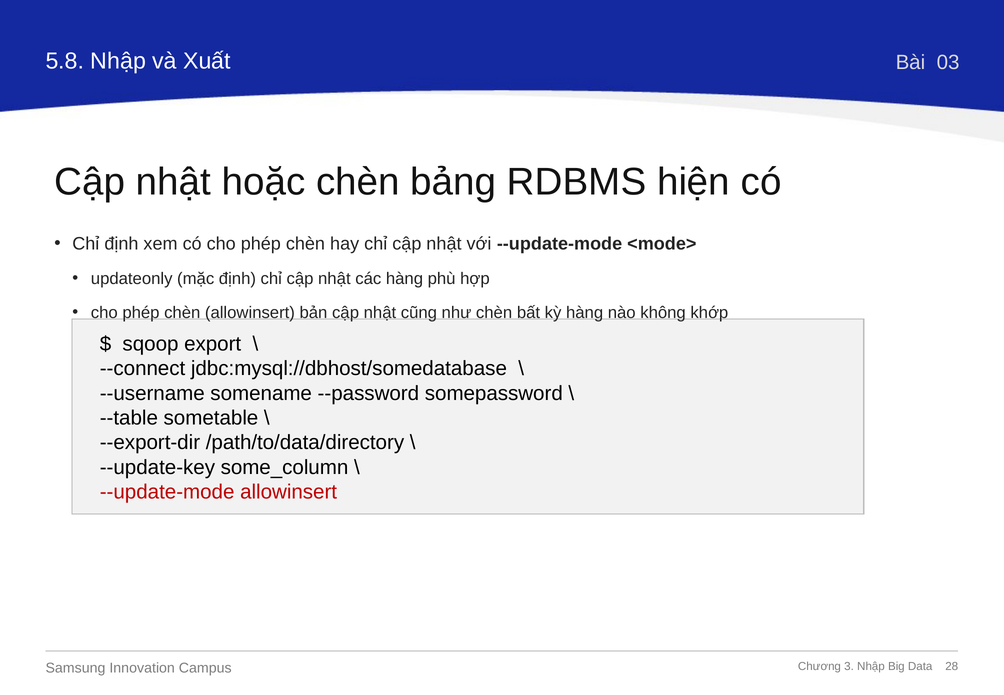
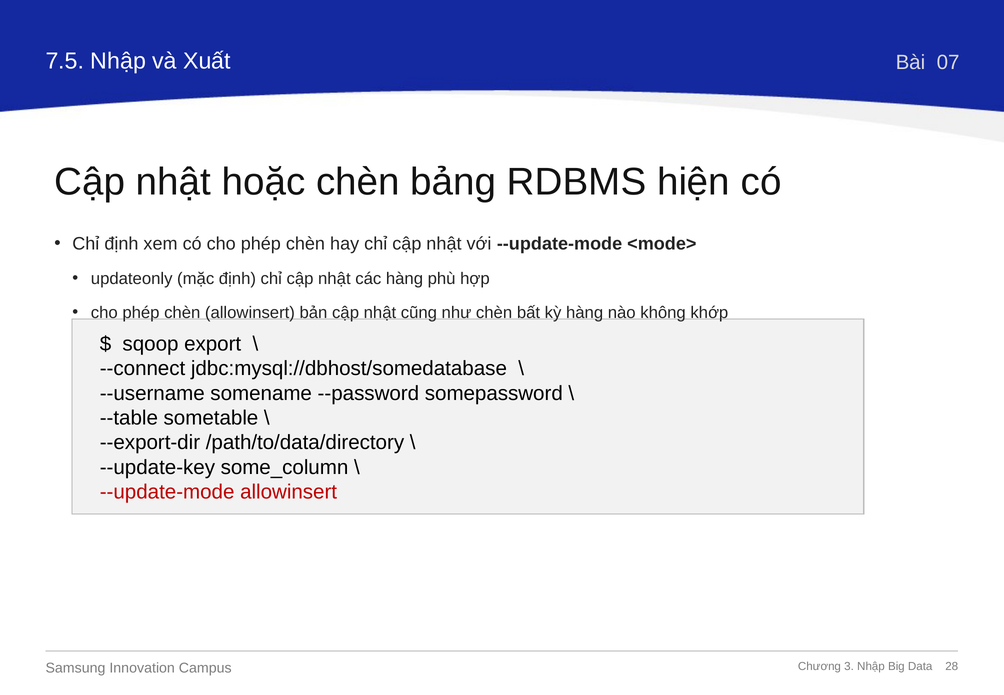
5.8: 5.8 -> 7.5 (65, 61)
03: 03 -> 07 (948, 63)
